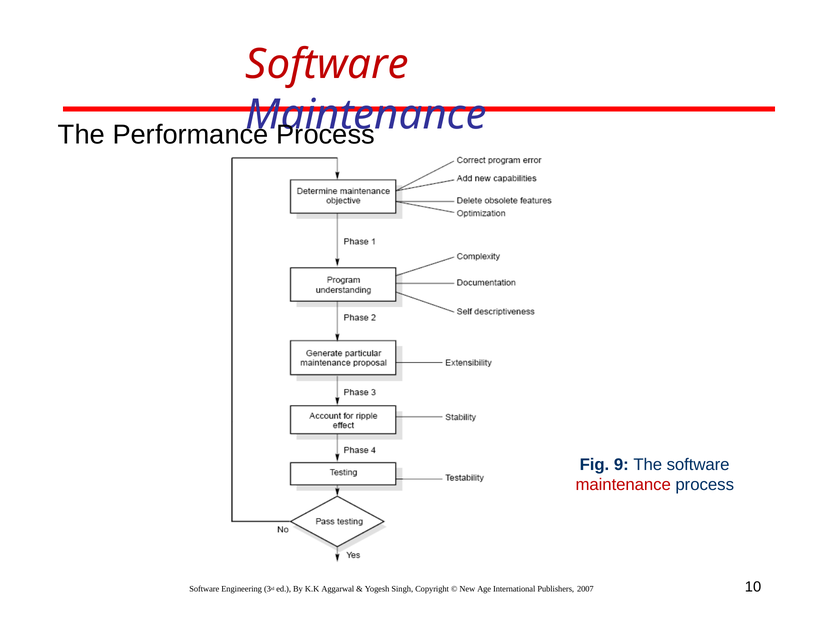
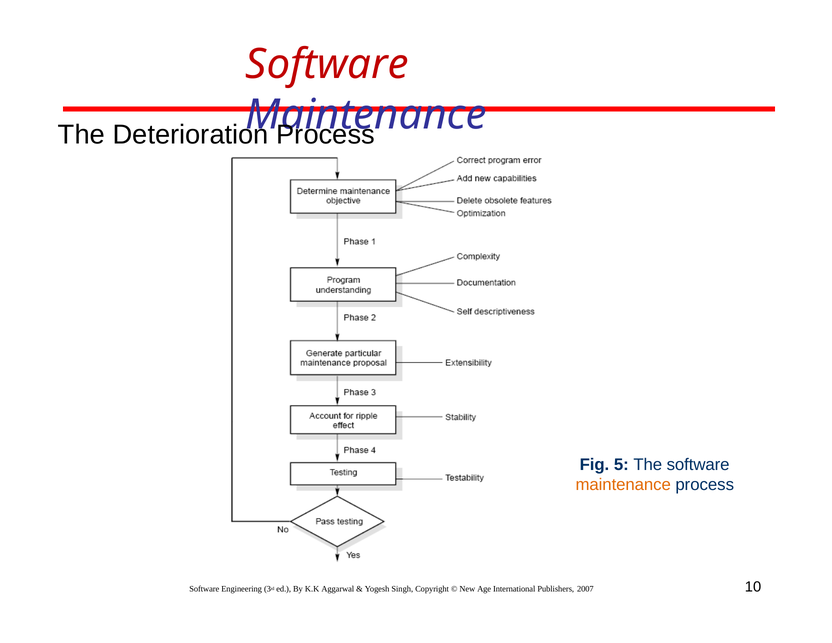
Performance: Performance -> Deterioration (191, 135)
9: 9 -> 5 (621, 465)
maintenance colour: red -> orange (623, 485)
